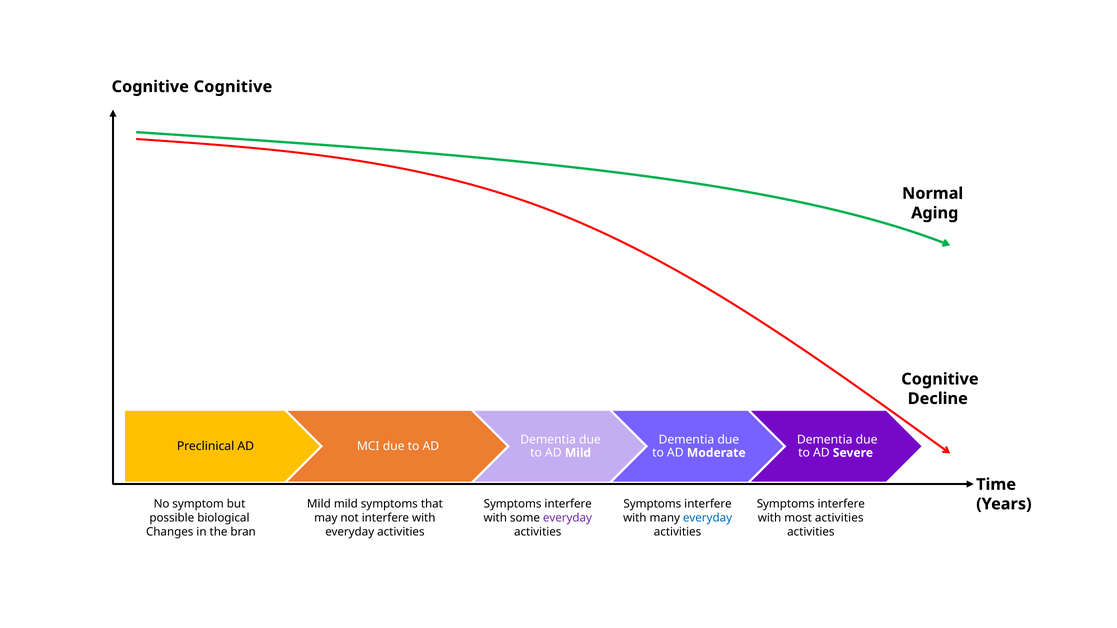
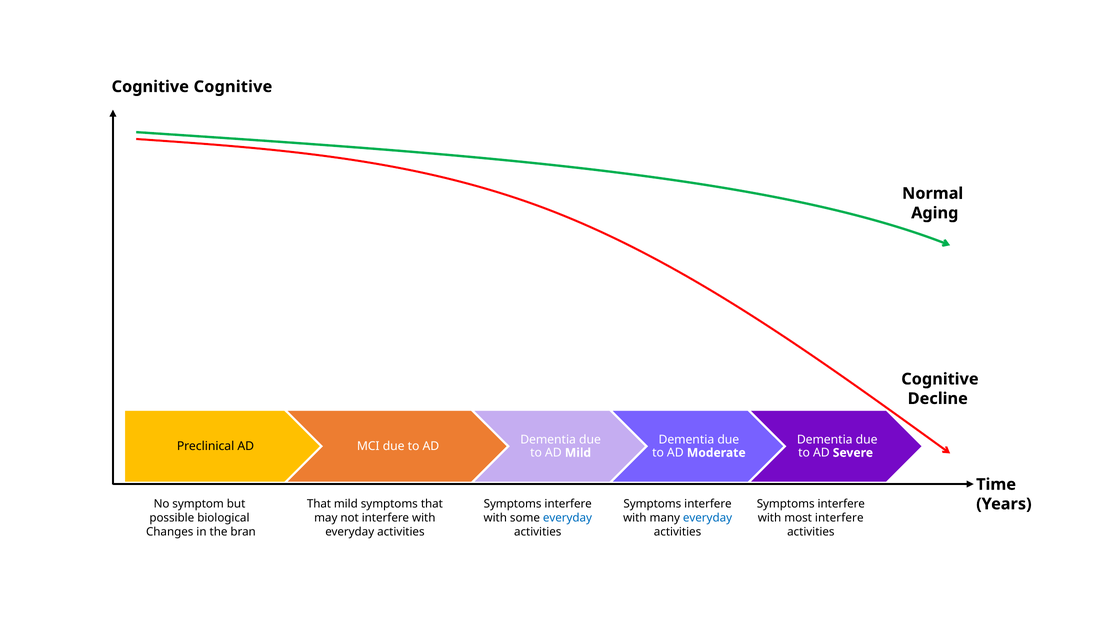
Mild: Mild -> That (319, 504)
everyday colour: purple -> blue (567, 518)
most activities: activities -> interfere (839, 518)
